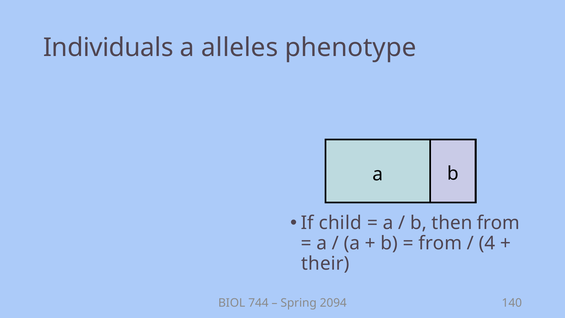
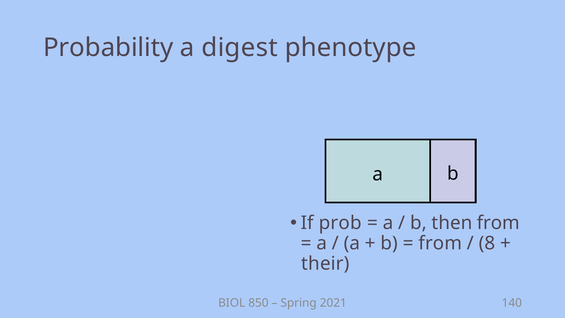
Individuals: Individuals -> Probability (108, 47)
alleles: alleles -> digest (240, 47)
child: child -> prob (340, 223)
4: 4 -> 8 (487, 243)
744: 744 -> 850 (258, 303)
2094: 2094 -> 2021 (333, 303)
